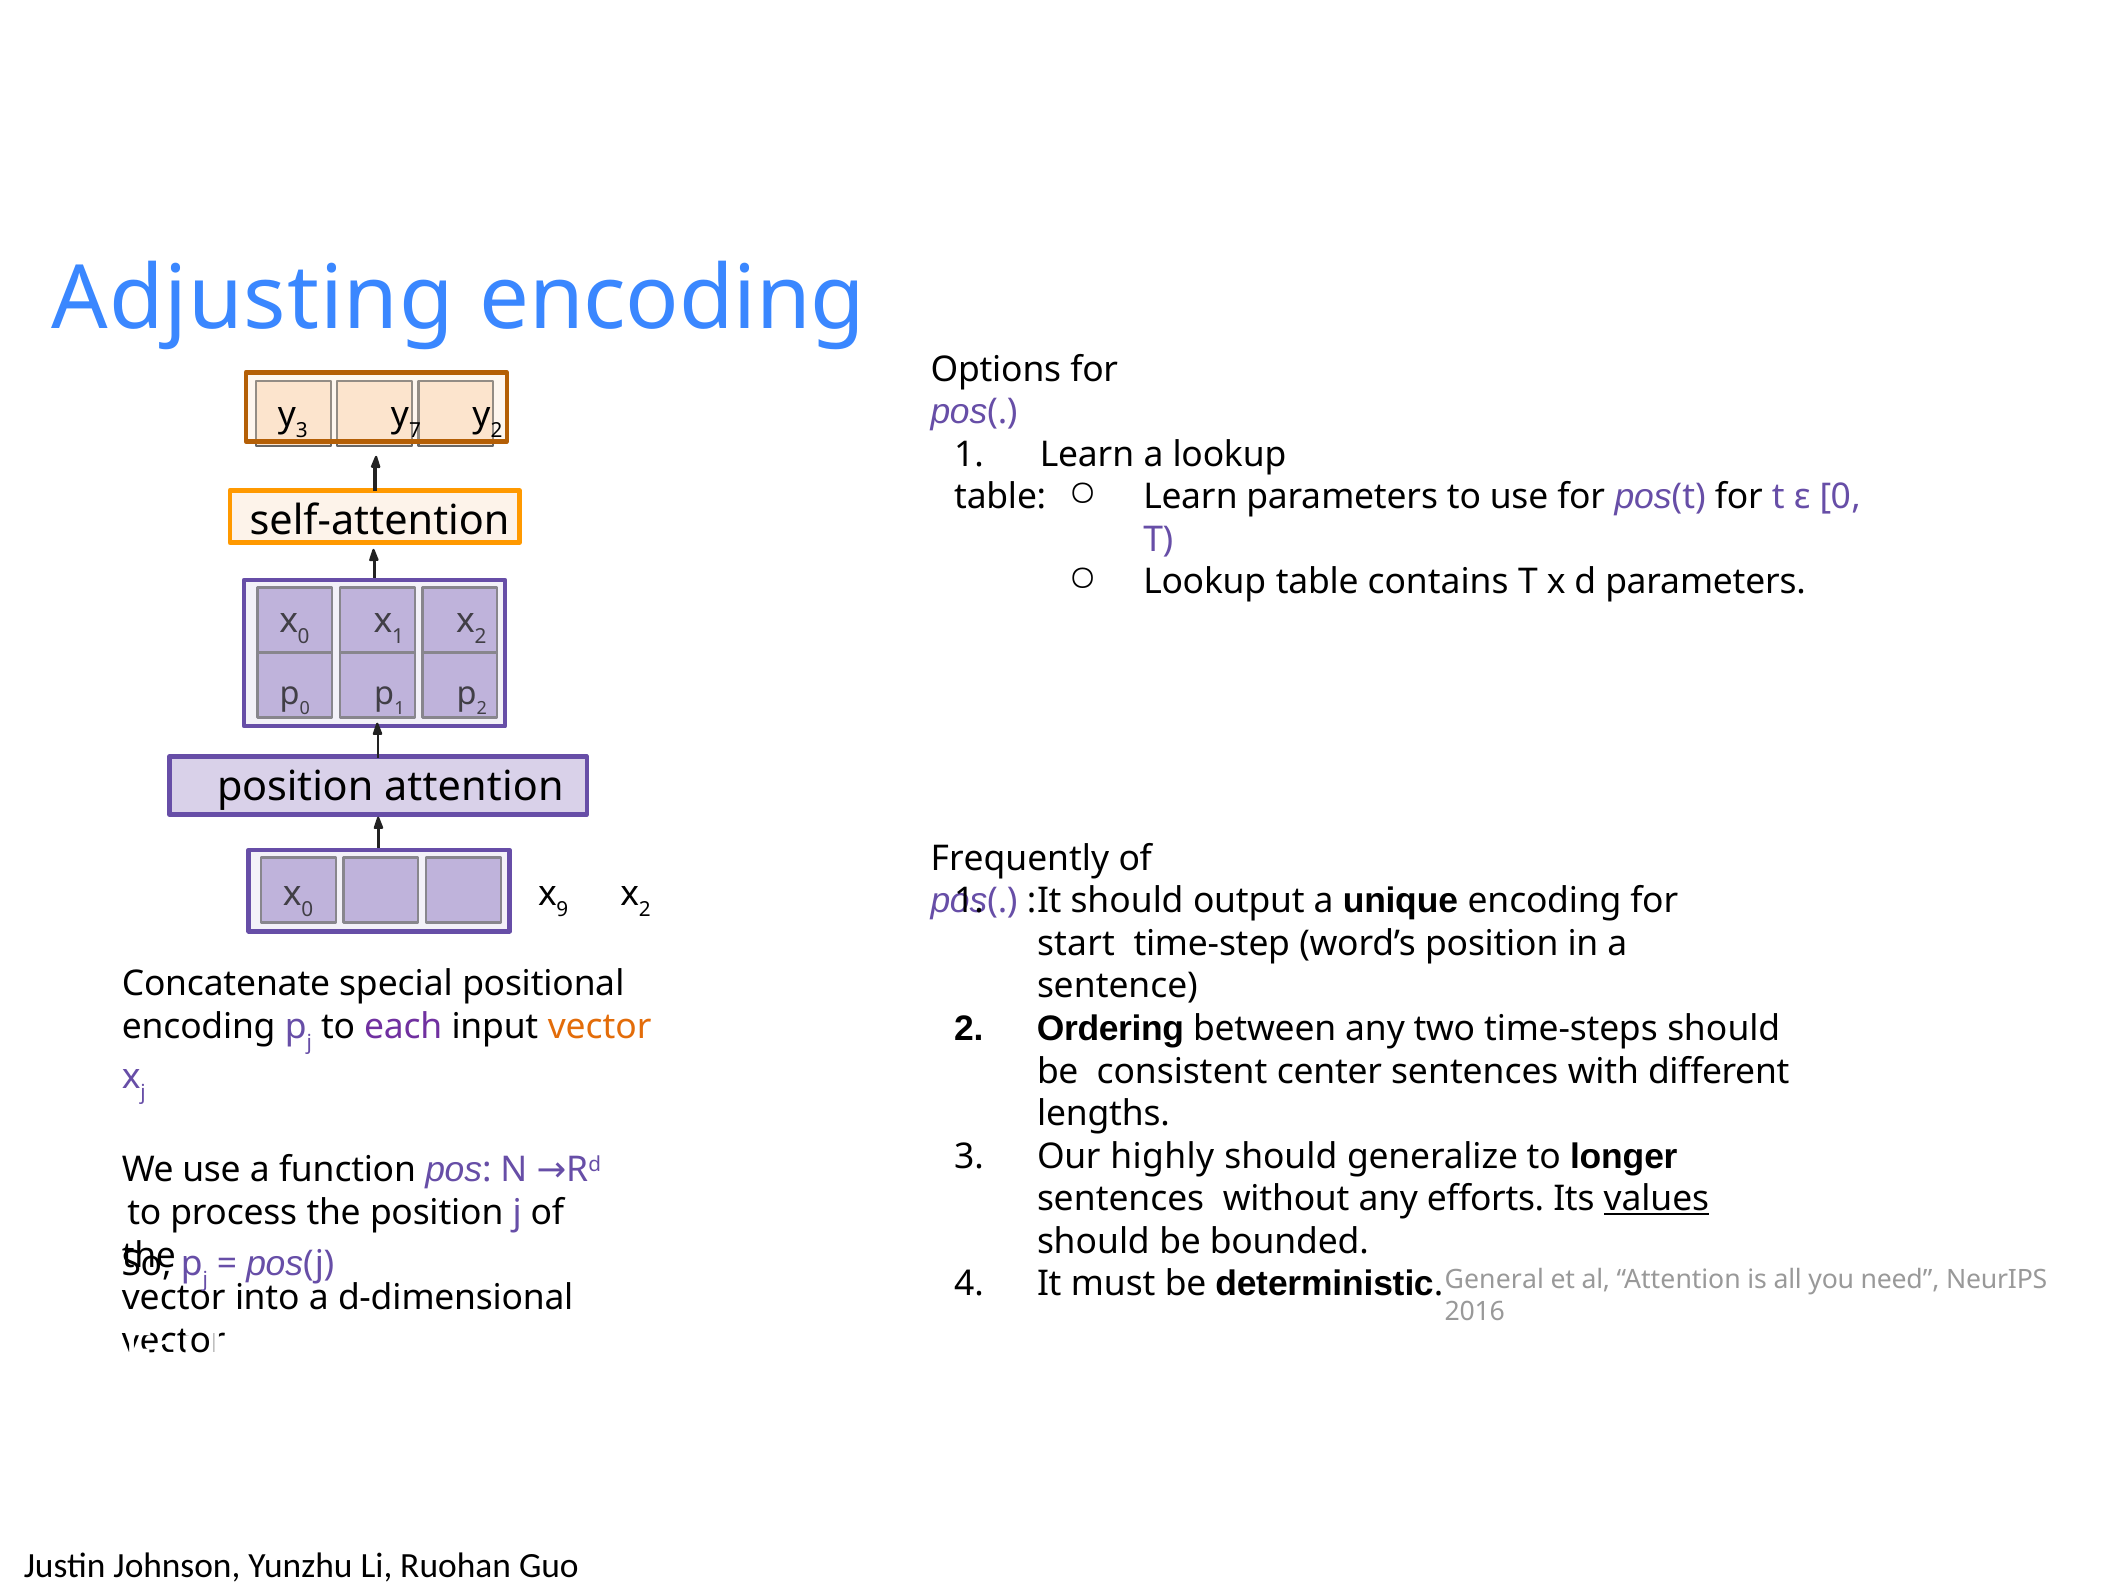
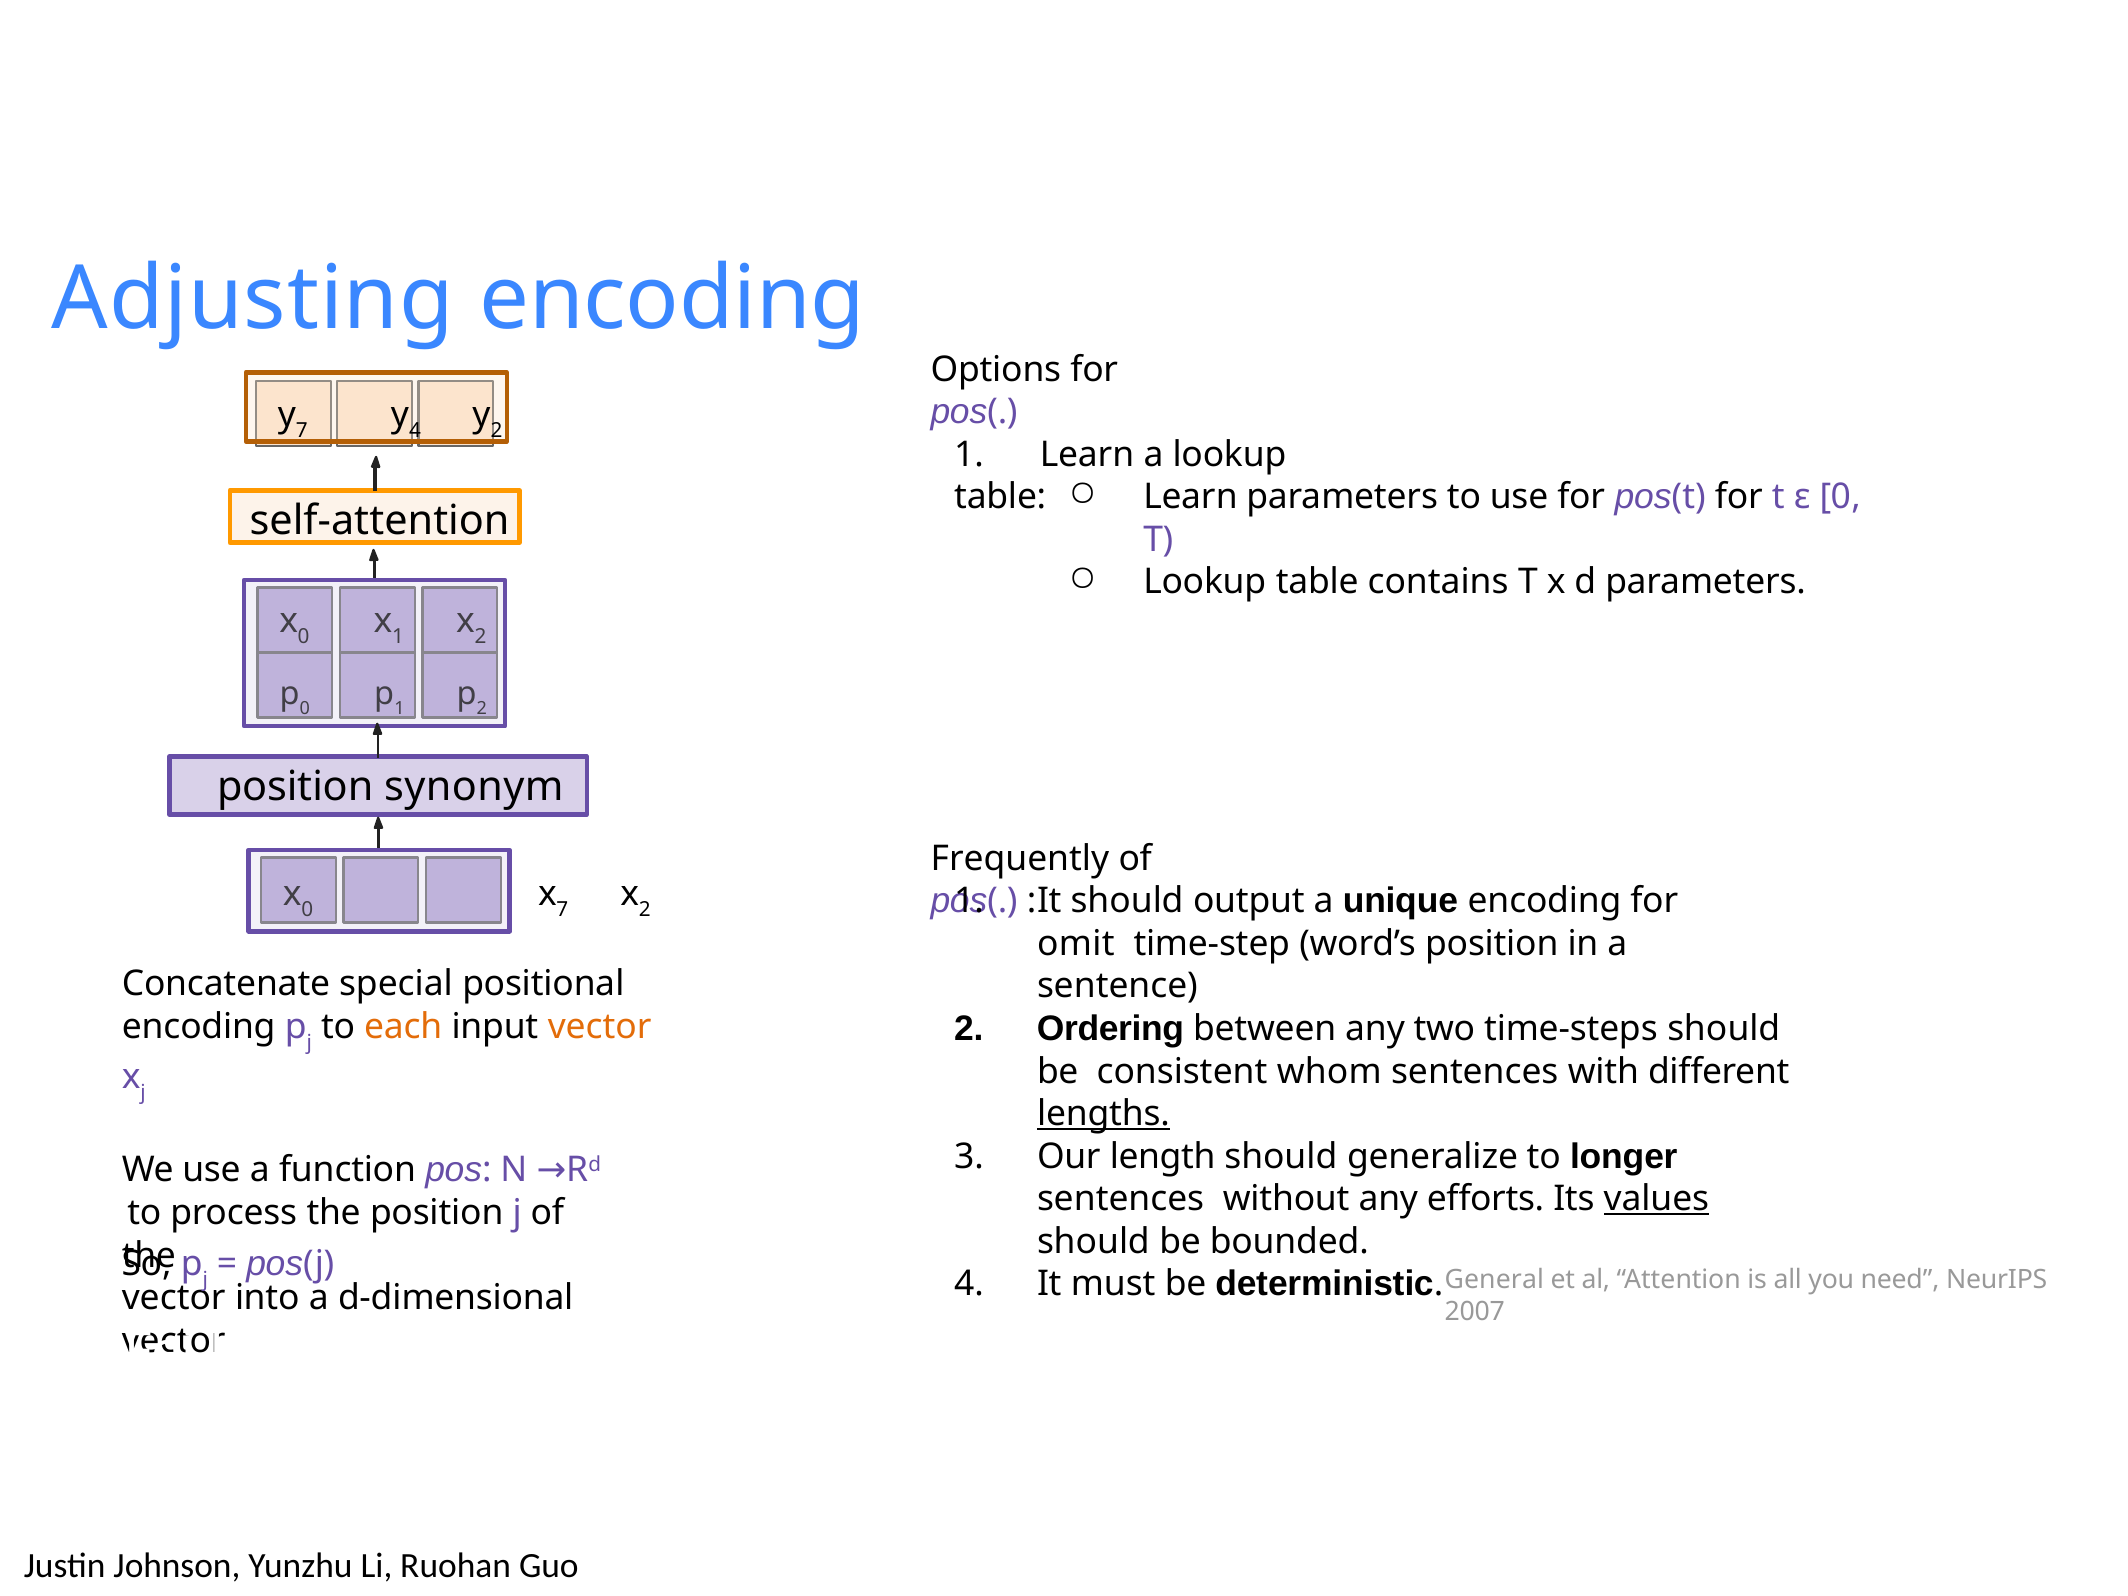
3: 3 -> 7 (302, 431)
7: 7 -> 4 (415, 431)
position attention: attention -> synonym (474, 787)
x 9: 9 -> 7 (562, 909)
start: start -> omit (1076, 944)
each colour: purple -> orange (403, 1027)
center: center -> whom (1329, 1071)
lengths underline: none -> present (1103, 1114)
highly: highly -> length (1163, 1157)
2016: 2016 -> 2007 (1475, 1312)
